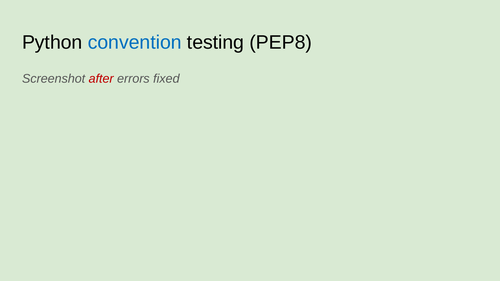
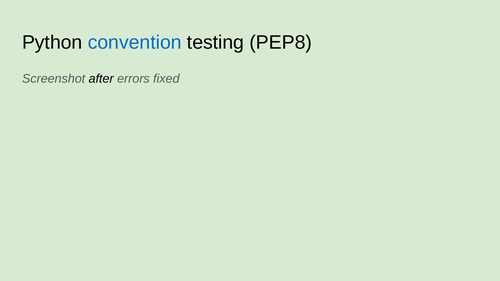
after colour: red -> black (101, 79)
